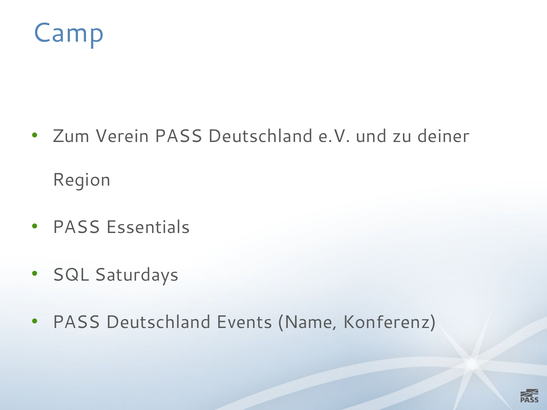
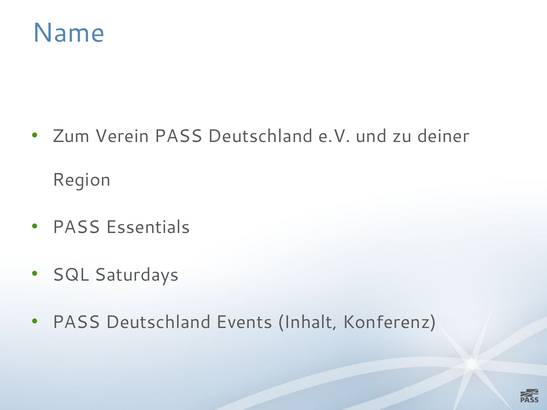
Camp: Camp -> Name (68, 33)
Name: Name -> Inhalt (307, 322)
